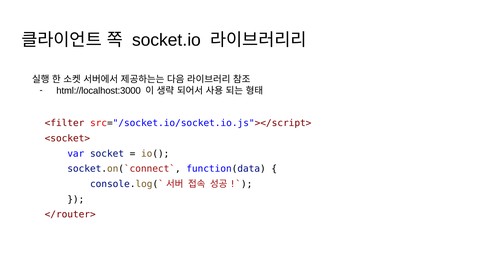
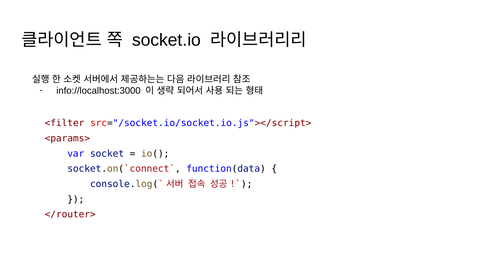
html://localhost:3000: html://localhost:3000 -> info://localhost:3000 (99, 91)
<socket>: <socket> -> <params> (67, 139)
